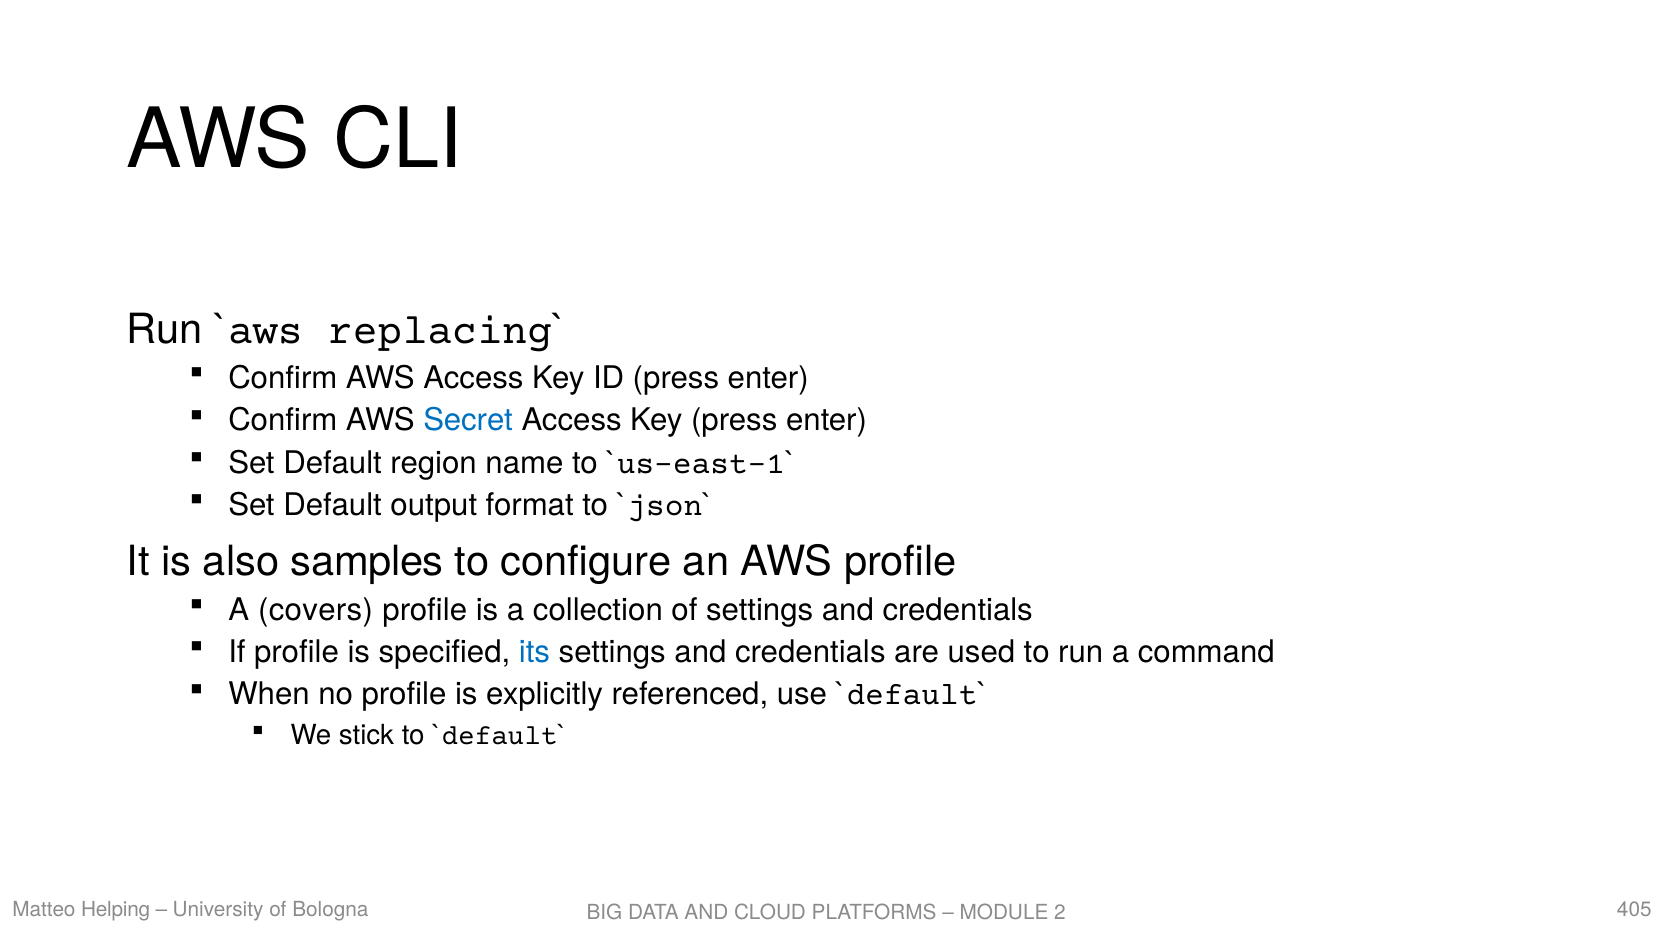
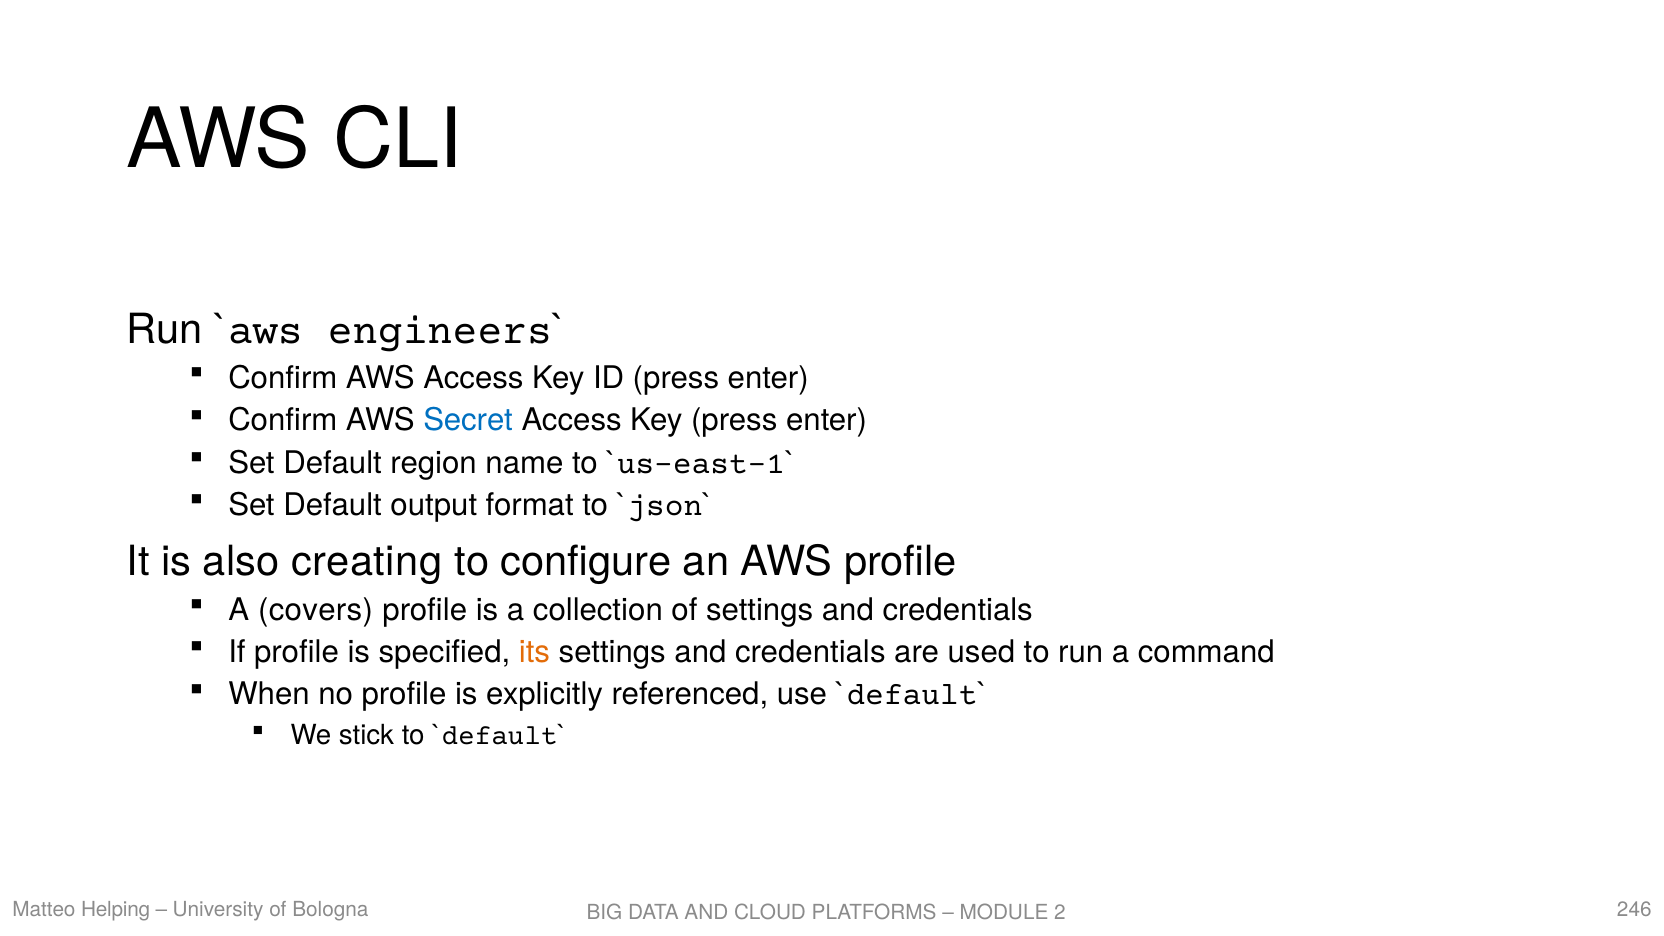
replacing: replacing -> engineers (440, 330)
samples: samples -> creating (367, 562)
its colour: blue -> orange (534, 652)
405: 405 -> 246 (1634, 910)
